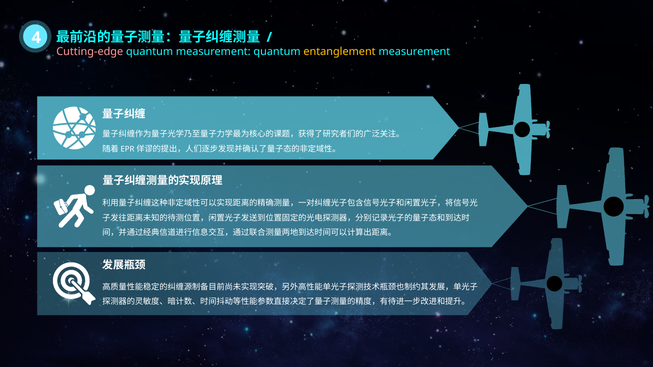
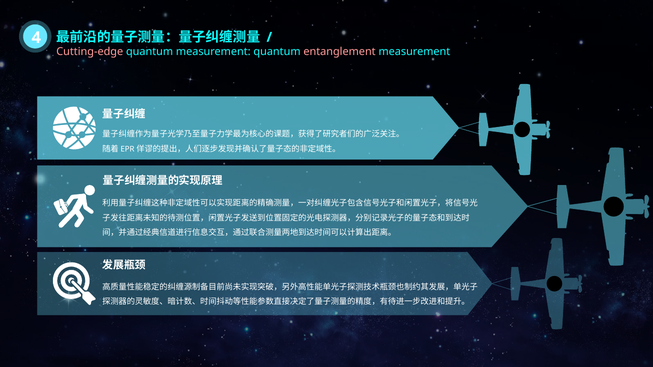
entanglement colour: yellow -> pink (340, 52)
